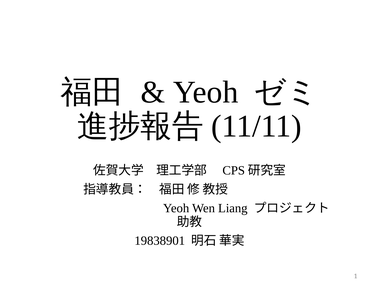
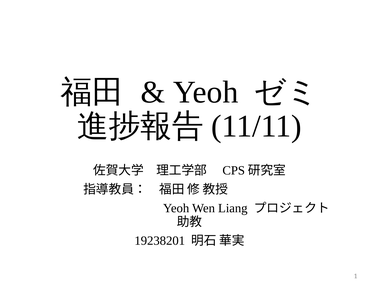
19838901: 19838901 -> 19238201 (160, 241)
